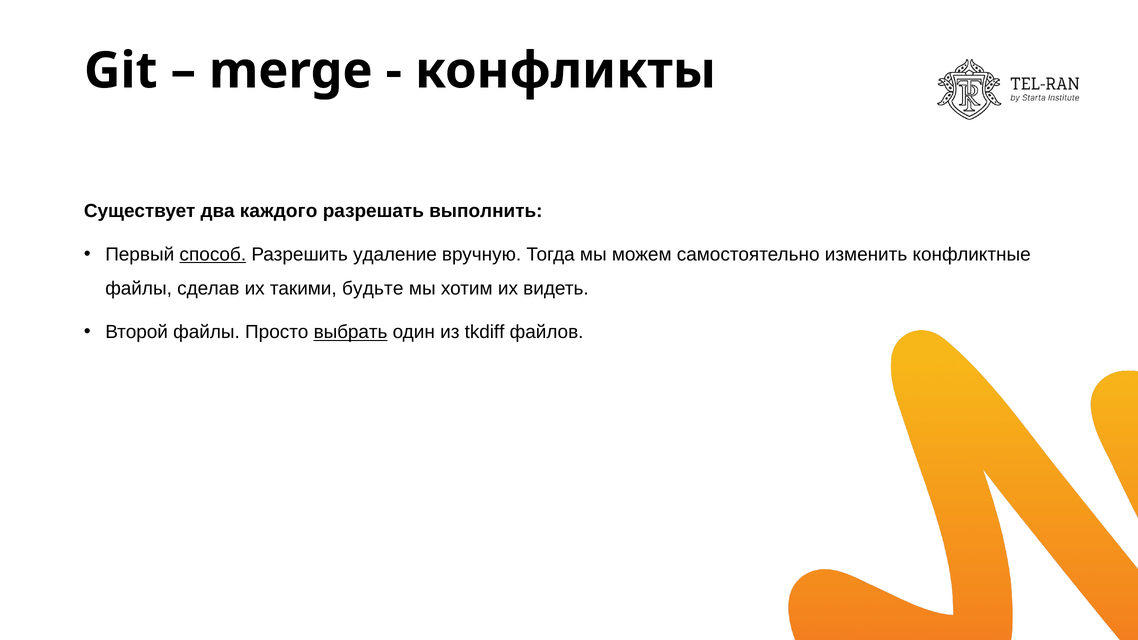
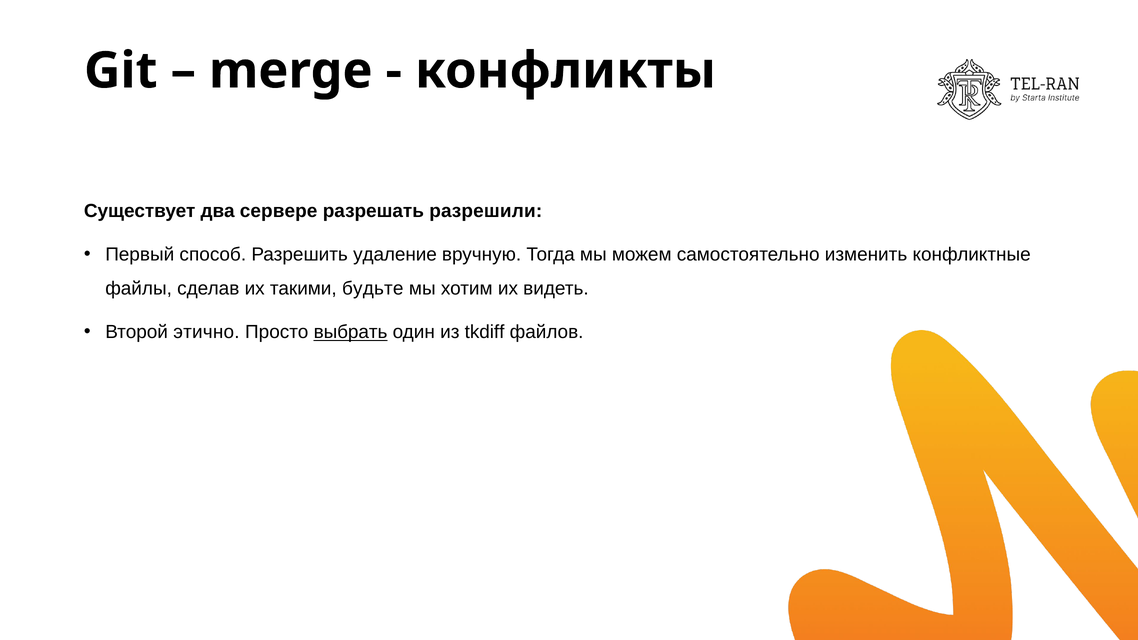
каждого: каждого -> сервере (279, 211)
выполнить: выполнить -> разрешили (486, 211)
способ underline: present -> none (213, 255)
Второй файлы: файлы -> этично (206, 332)
